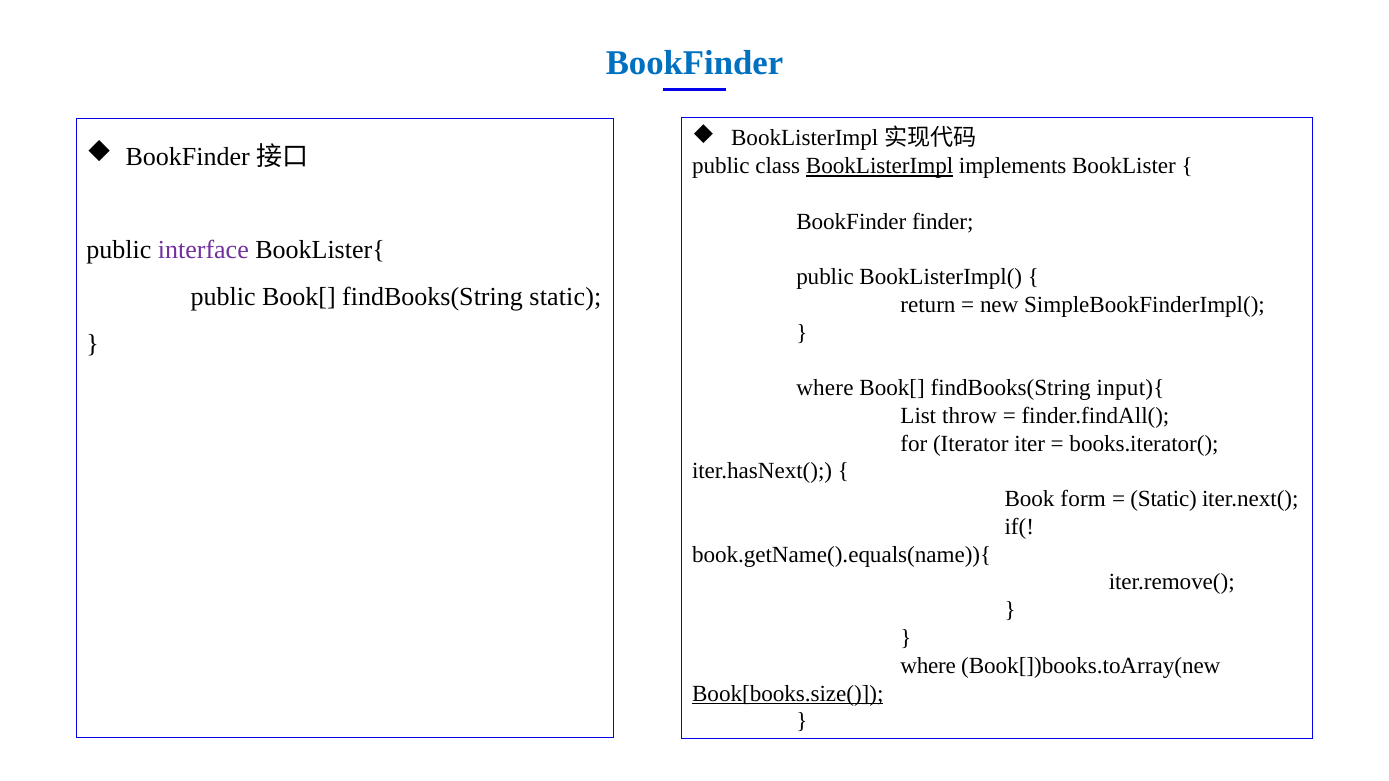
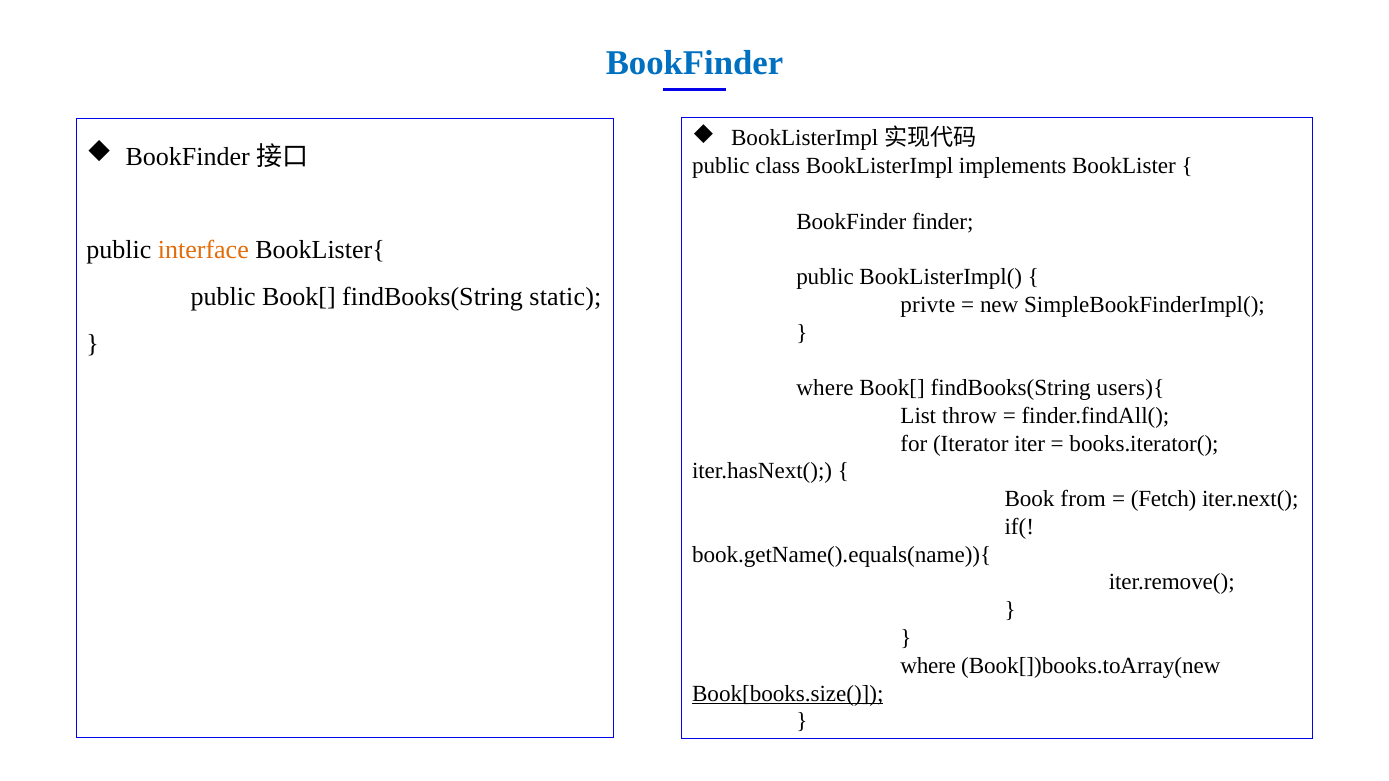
BookListerImpl underline: present -> none (880, 166)
interface colour: purple -> orange (203, 250)
return: return -> privte (928, 305)
input){: input){ -> users){ (1131, 388)
form: form -> from (1083, 499)
Static: Static -> Fetch (1164, 499)
